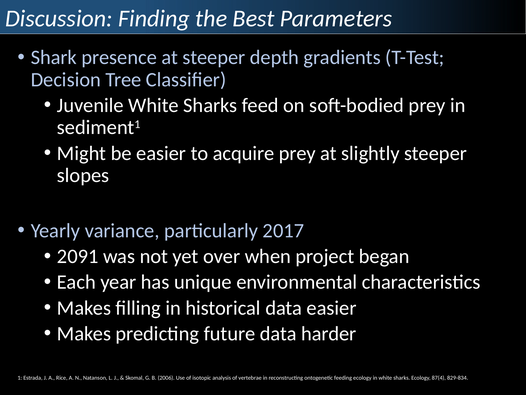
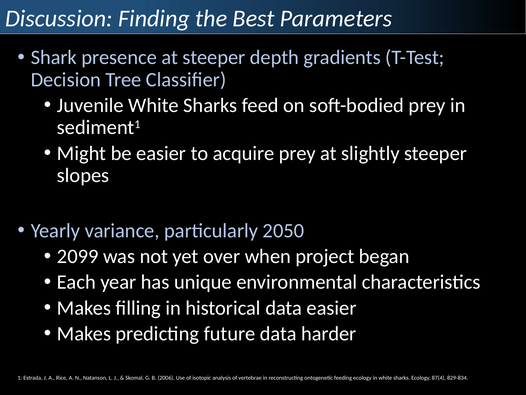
2017: 2017 -> 2050 (283, 230)
2091: 2091 -> 2099 (78, 256)
